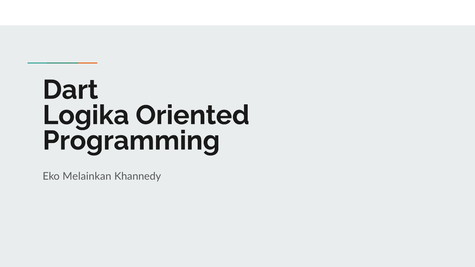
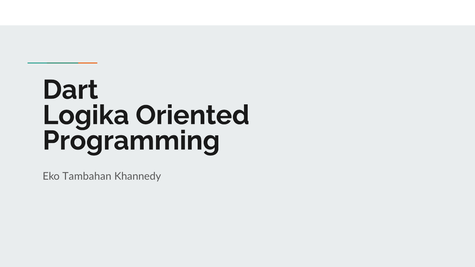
Melainkan: Melainkan -> Tambahan (87, 176)
